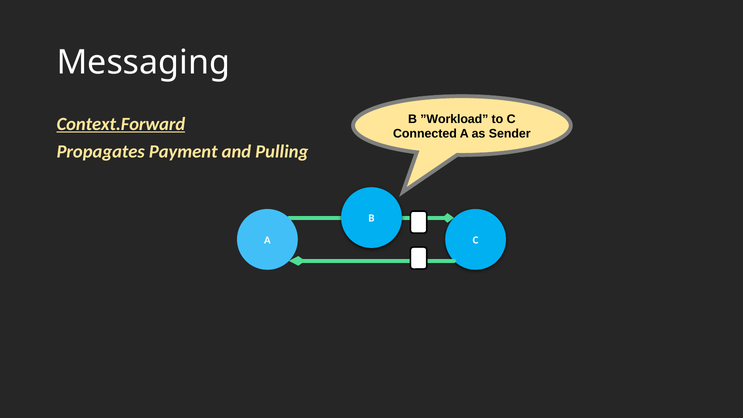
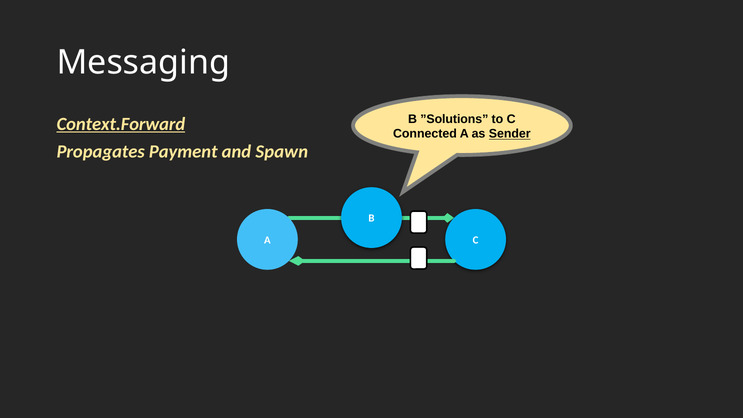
”Workload: ”Workload -> ”Solutions (454, 119)
Sender underline: none -> present (510, 134)
Pulling: Pulling -> Spawn (282, 152)
